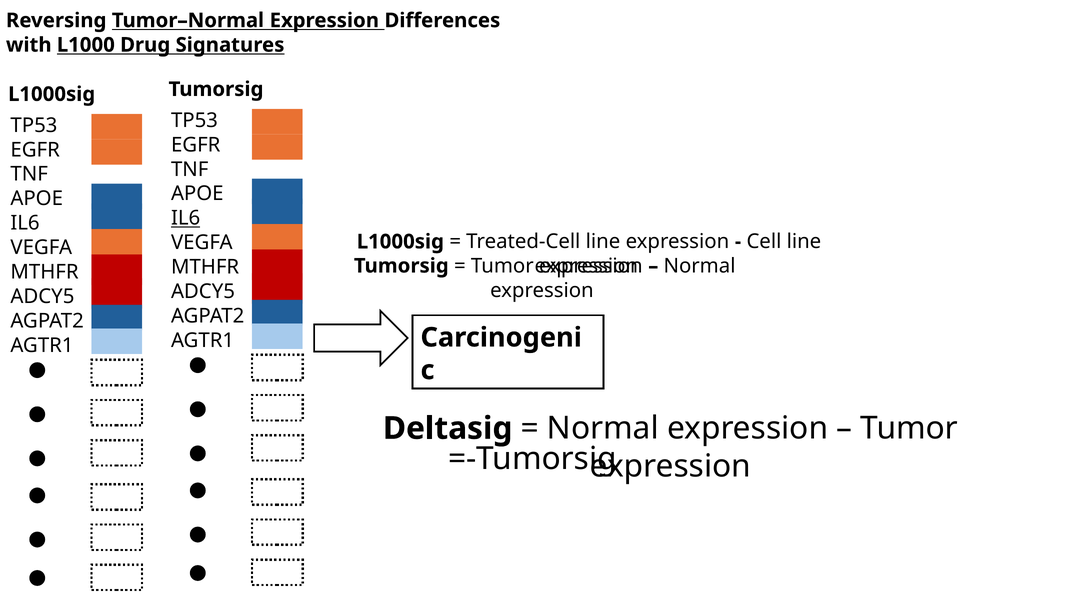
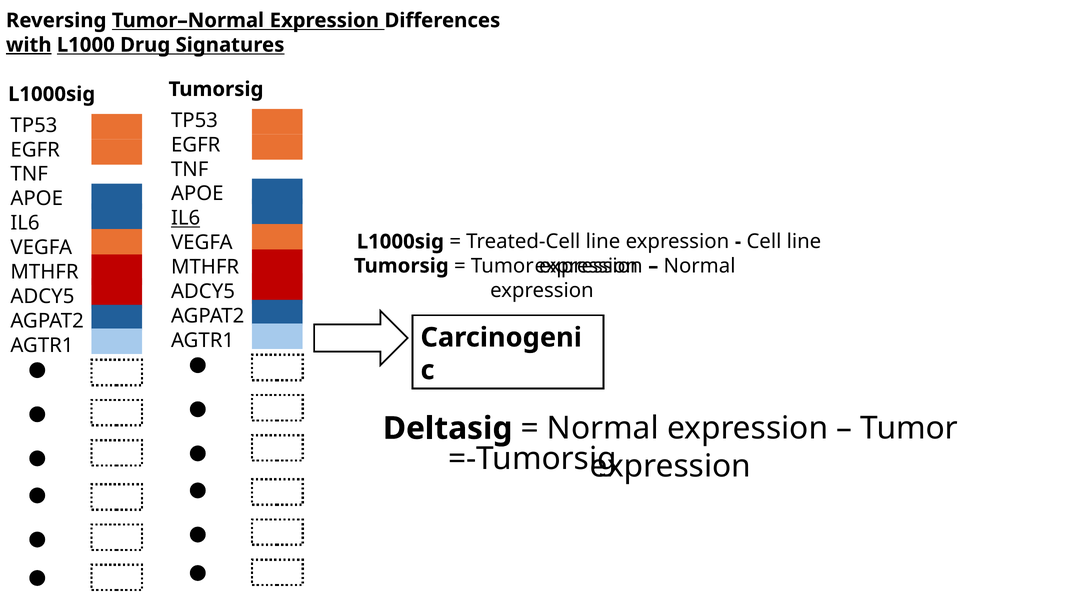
with underline: none -> present (29, 45)
